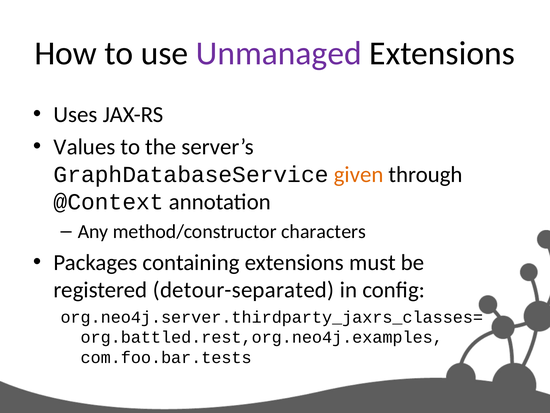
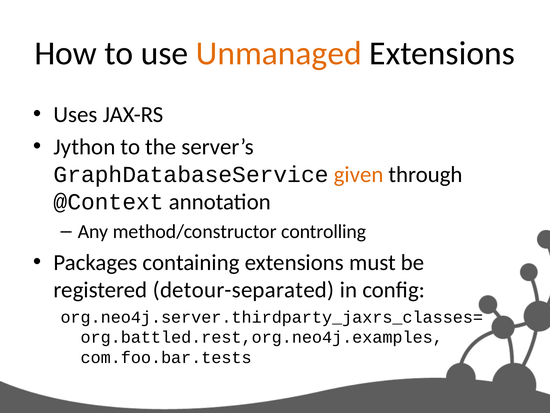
Unmanaged colour: purple -> orange (279, 53)
Values: Values -> Jython (85, 147)
characters: characters -> controlling (324, 231)
